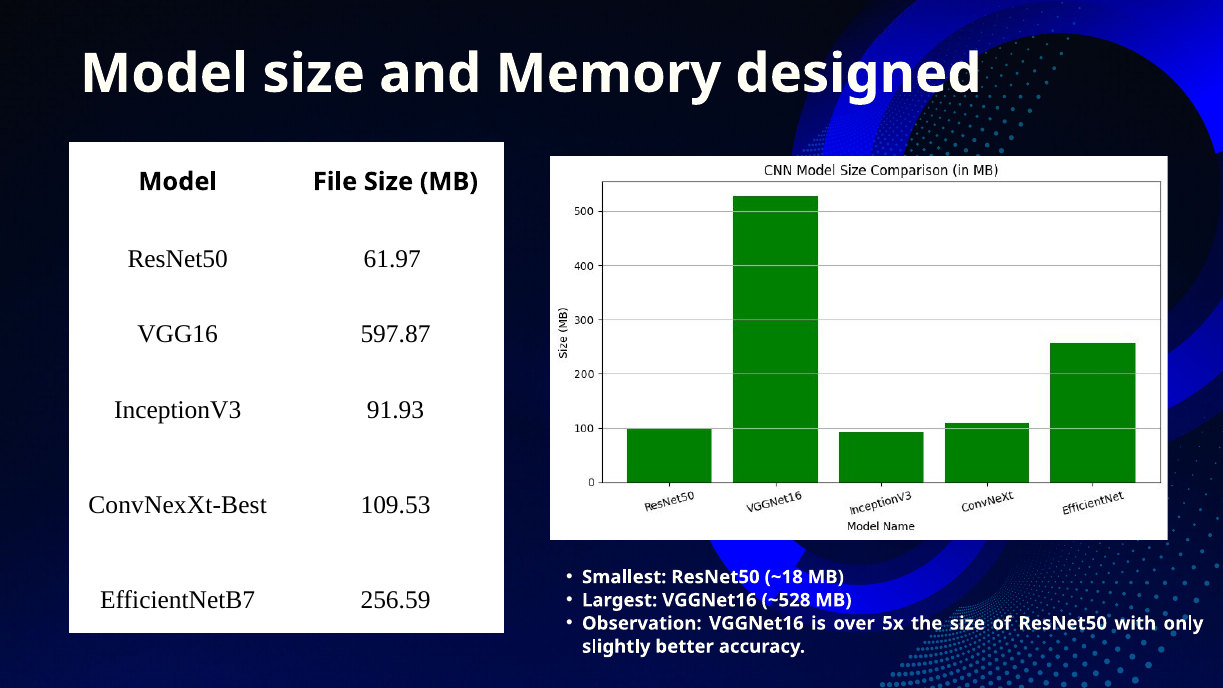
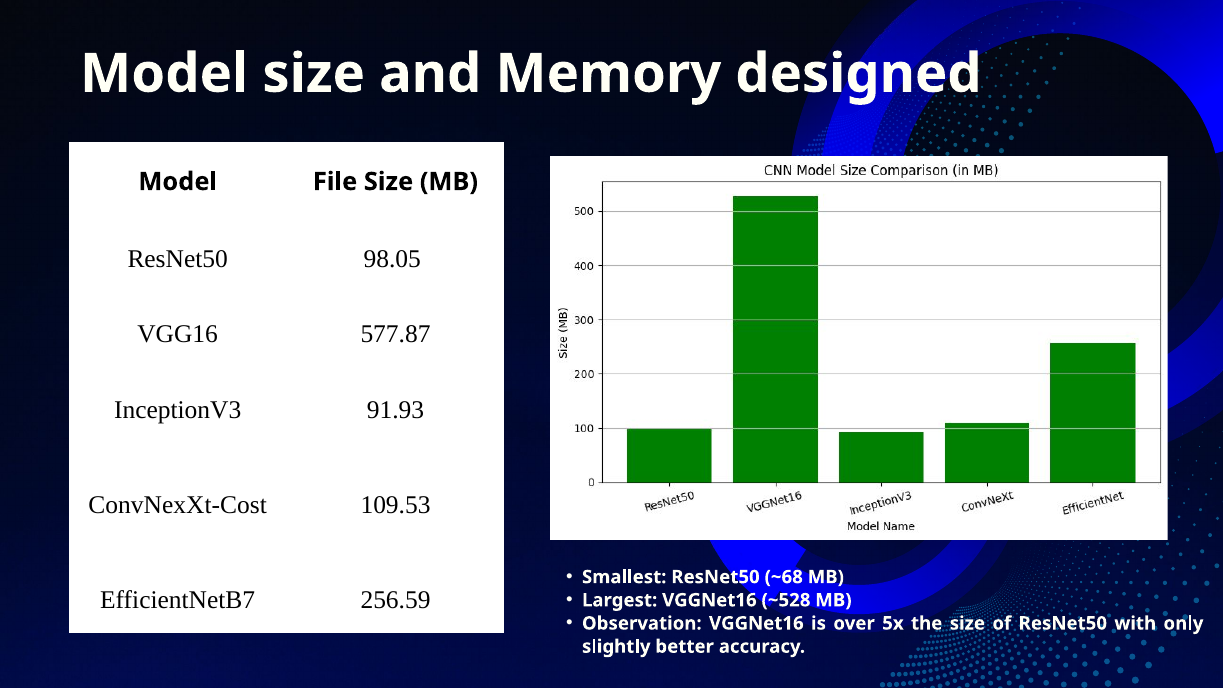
61.97: 61.97 -> 98.05 (392, 259)
597.87: 597.87 -> 577.87 (396, 334)
ConvNexXt-Best: ConvNexXt-Best -> ConvNexXt-Cost (178, 505)
~18: ~18 -> ~68 (784, 577)
